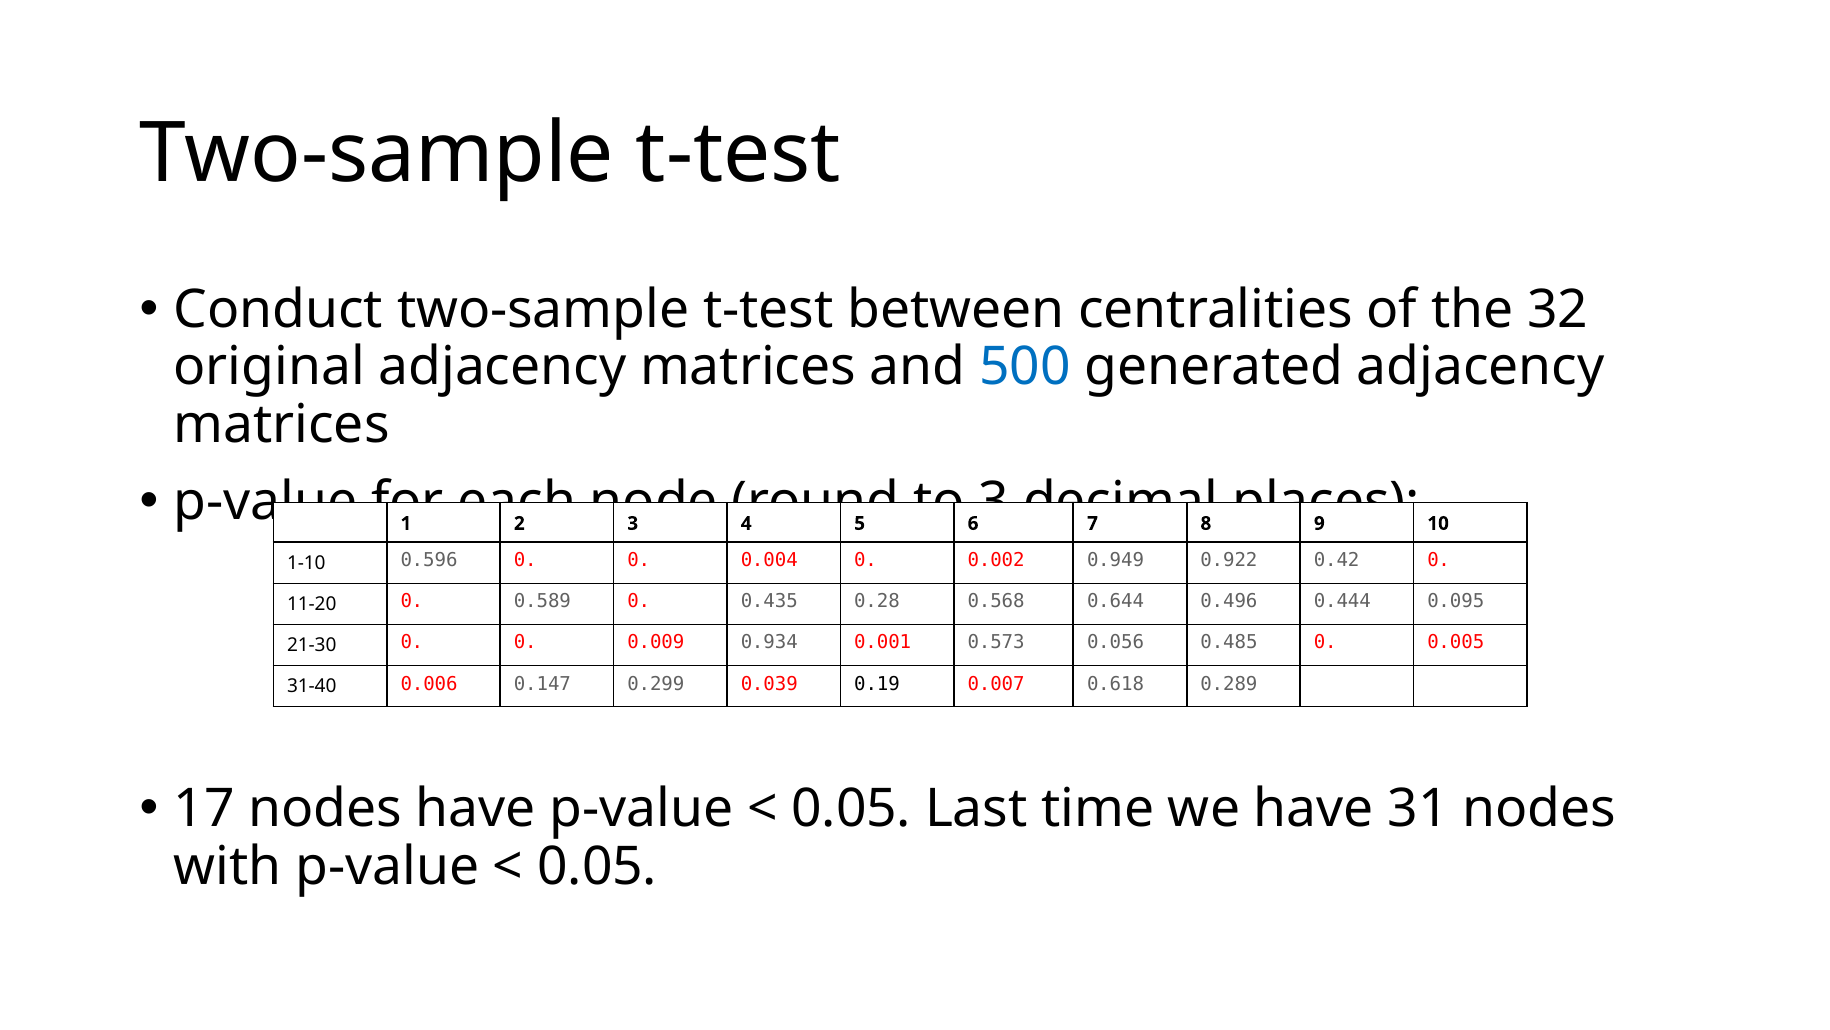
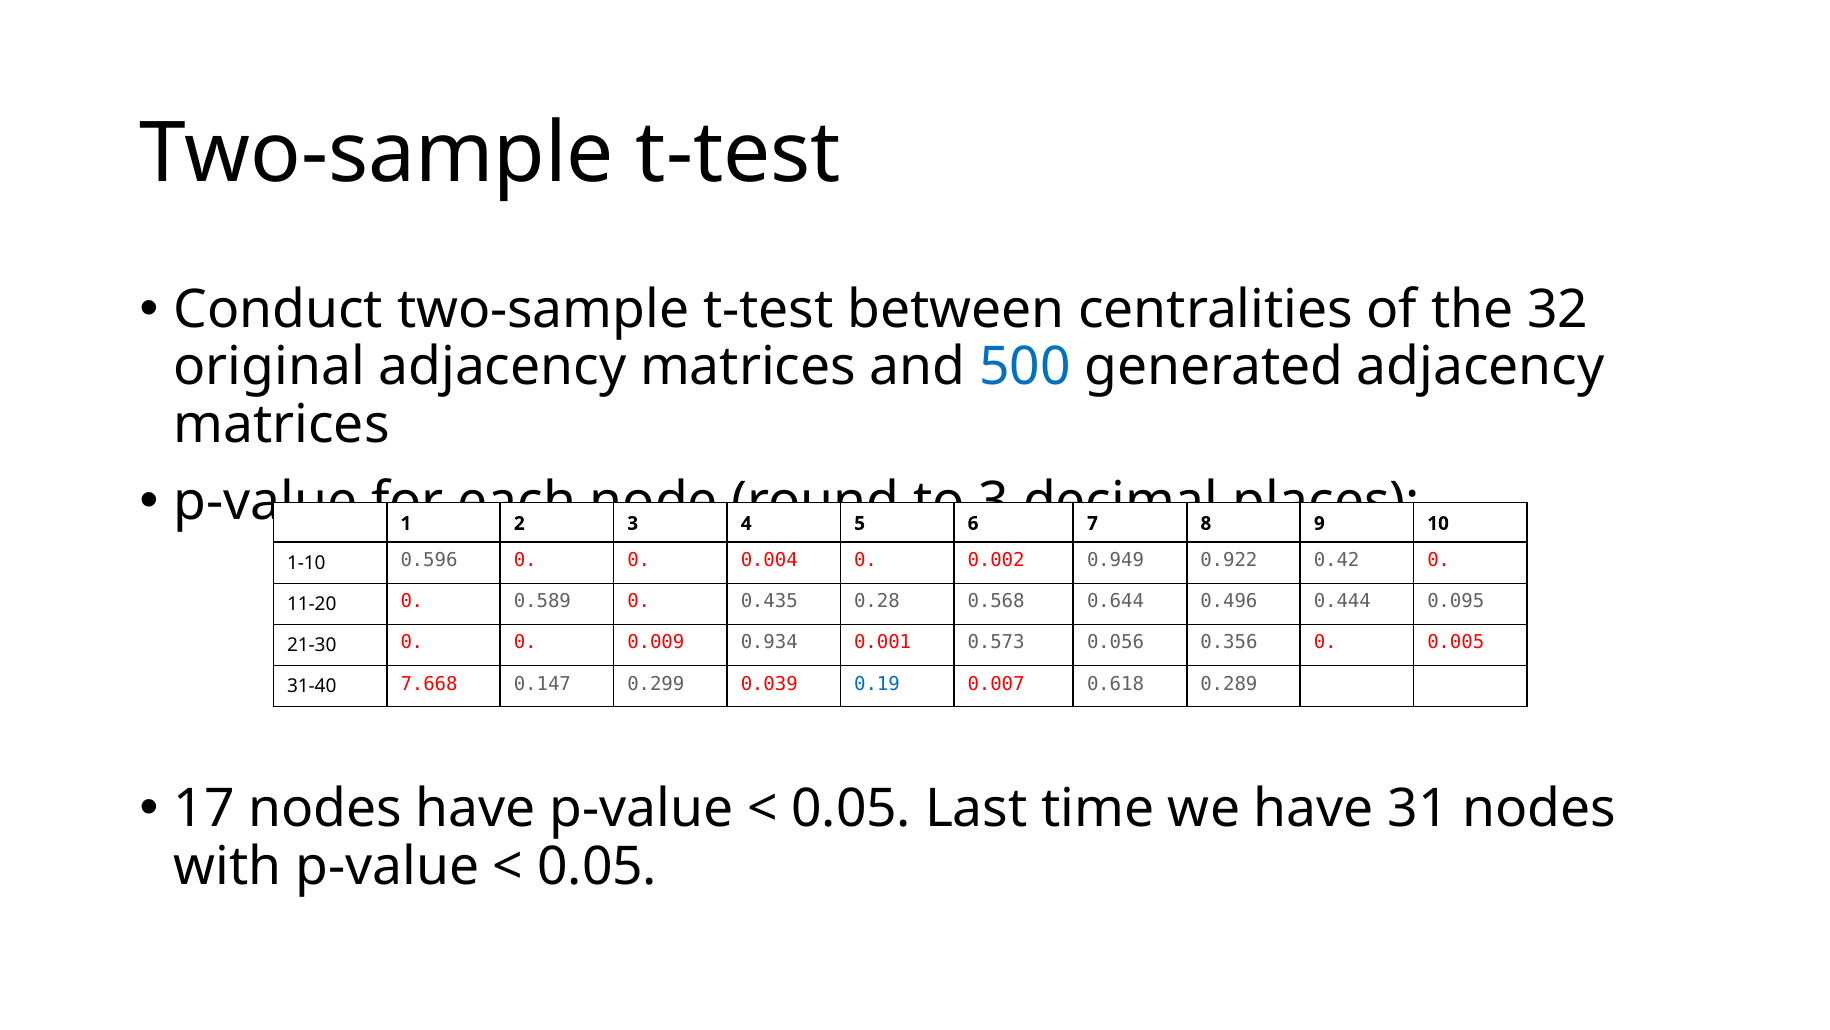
0.485: 0.485 -> 0.356 (1229, 642)
0.006: 0.006 -> 7.668 (429, 683)
0.19 colour: black -> blue (877, 683)
